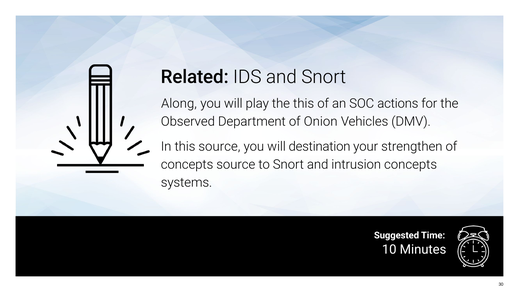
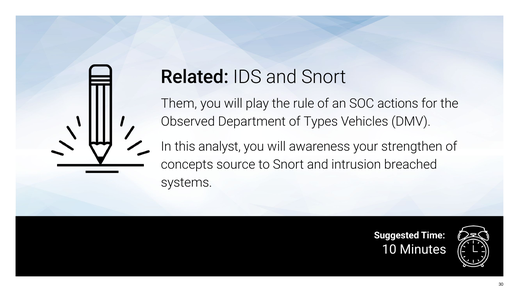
Along: Along -> Them (179, 104)
the this: this -> rule (304, 104)
Onion: Onion -> Types (321, 122)
this source: source -> analyst (220, 147)
destination: destination -> awareness (320, 147)
intrusion concepts: concepts -> breached (411, 165)
